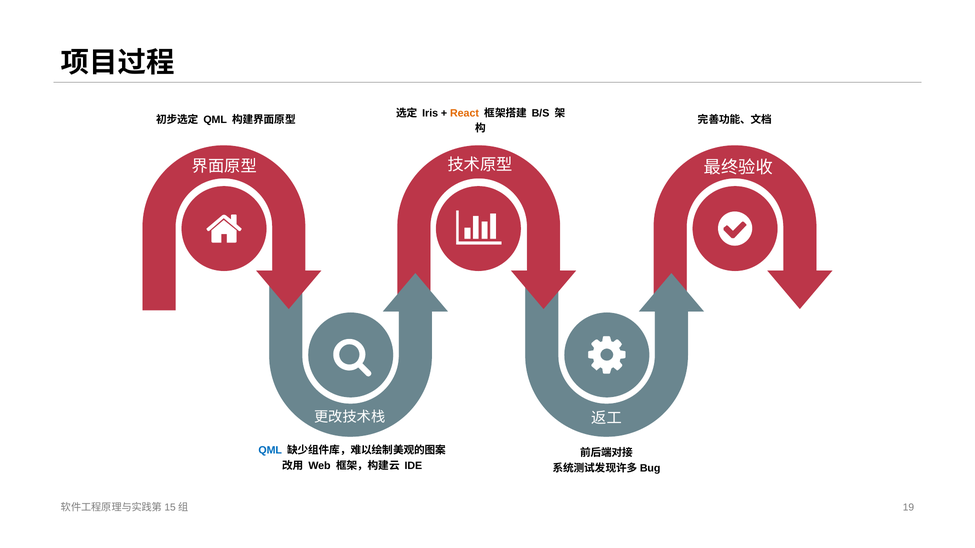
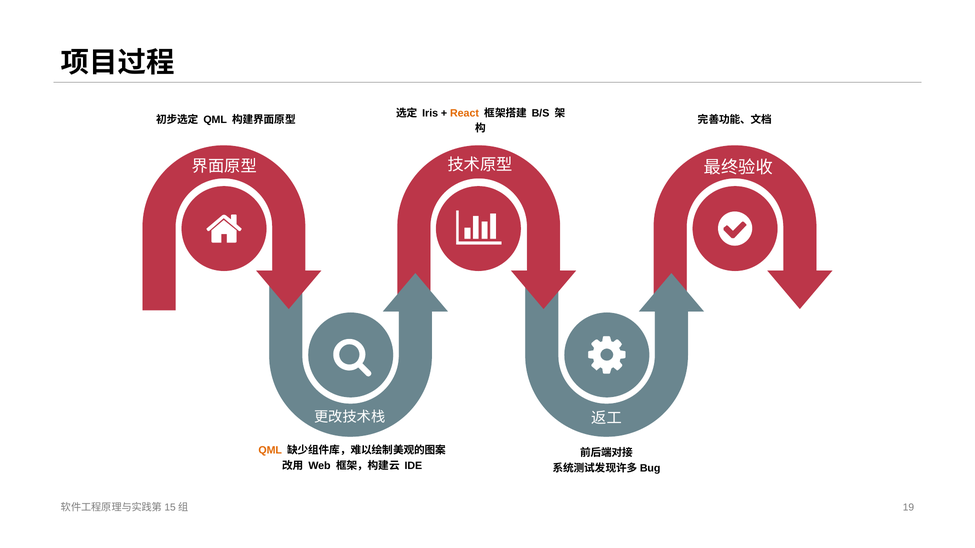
QML colour: blue -> orange (270, 451)
